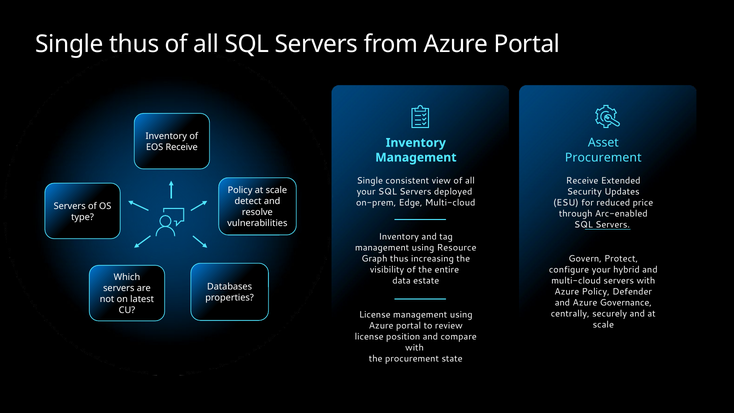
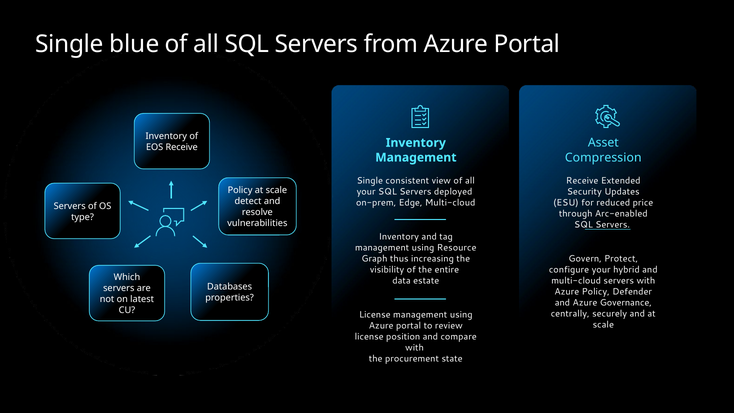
Single thus: thus -> blue (134, 44)
Procurement: Procurement -> Compression (603, 157)
